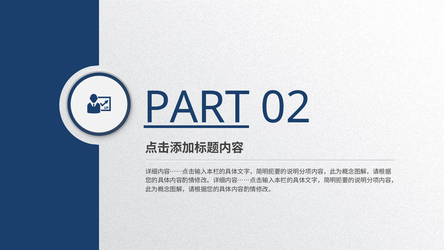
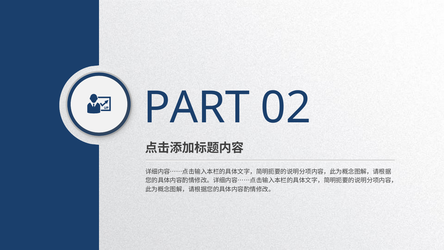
PART underline: present -> none (197, 108)
